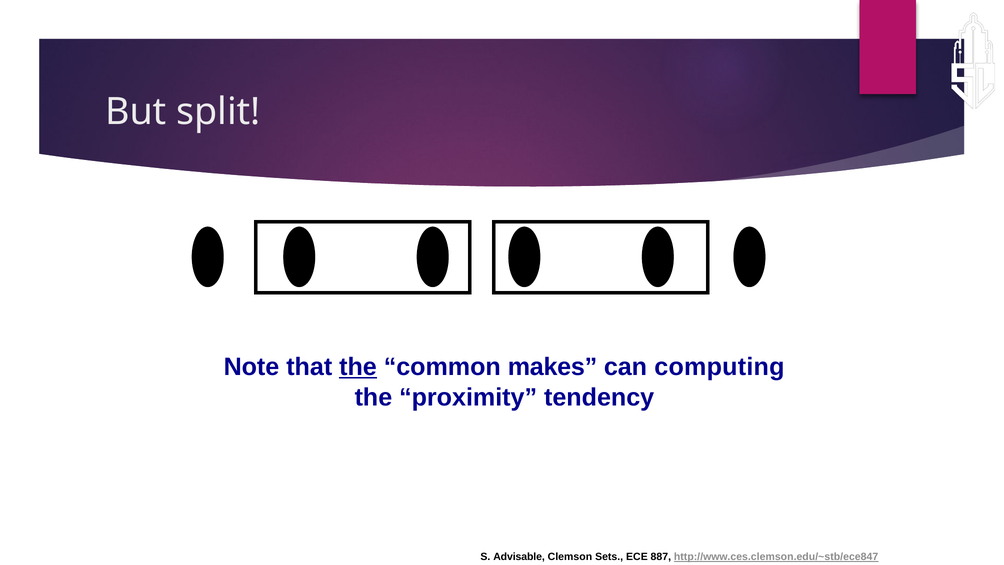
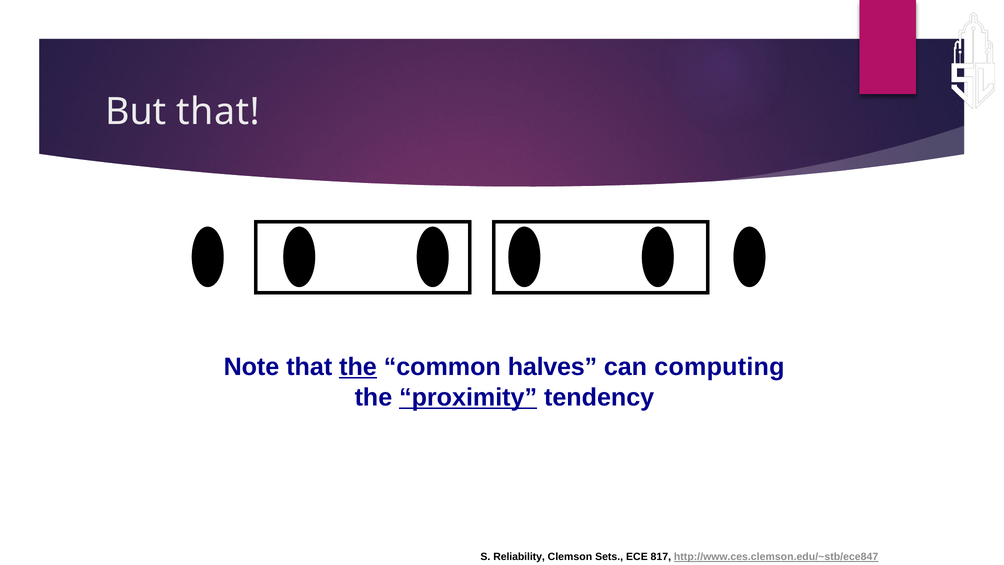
But split: split -> that (218, 112)
makes: makes -> halves (552, 367)
proximity underline: none -> present (468, 397)
Advisable: Advisable -> Reliability (519, 557)
887: 887 -> 817 (661, 557)
